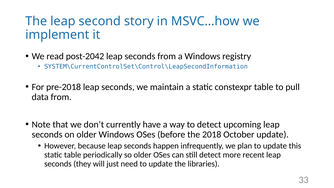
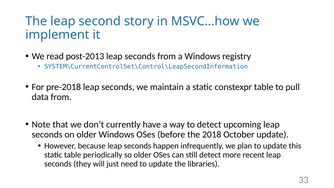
post-2042: post-2042 -> post-2013 (85, 56)
